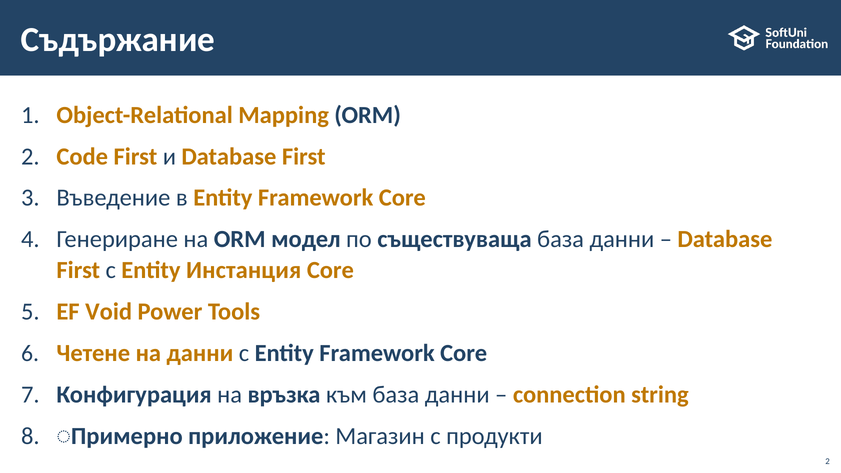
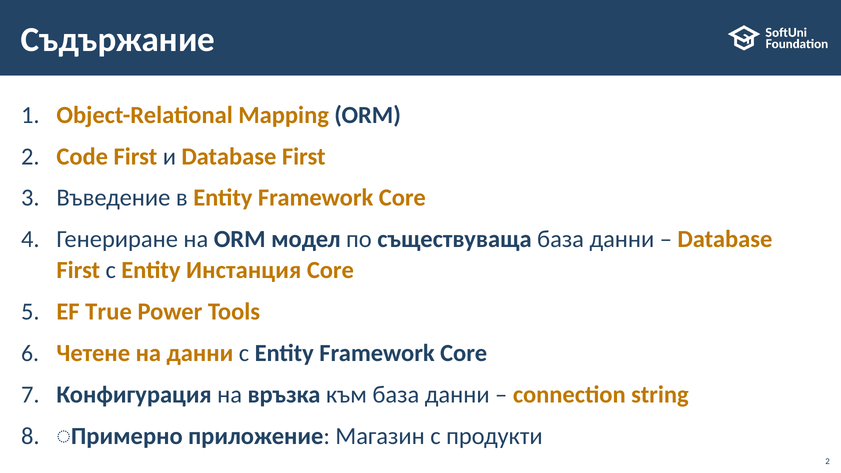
Void: Void -> True (109, 312)
